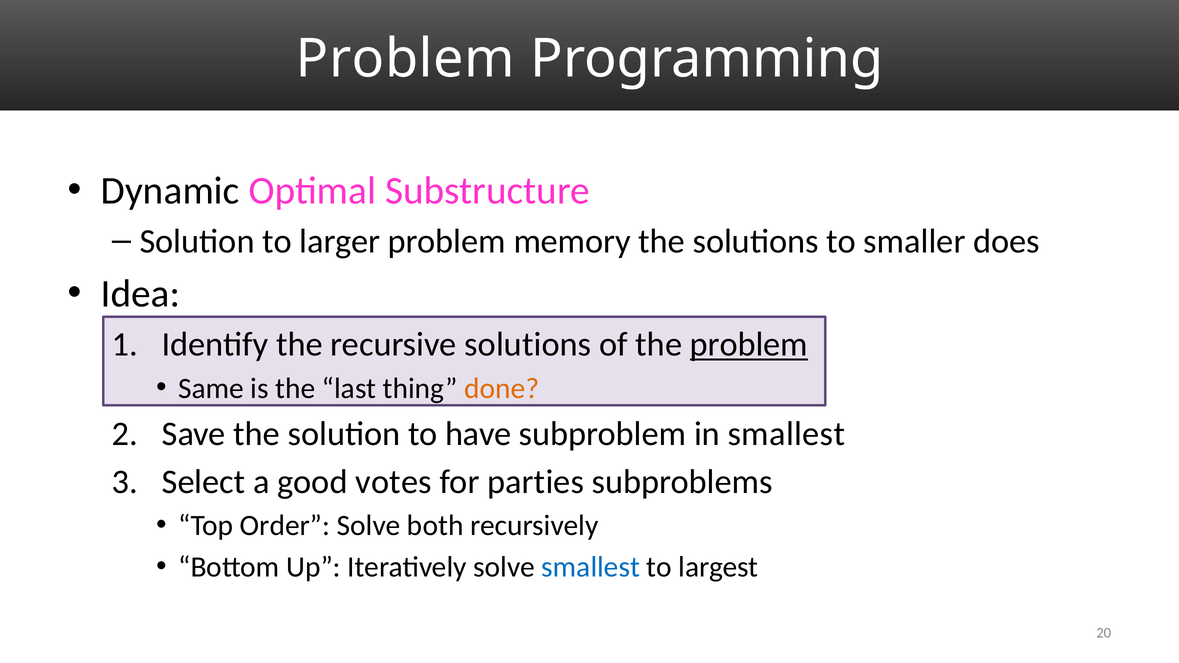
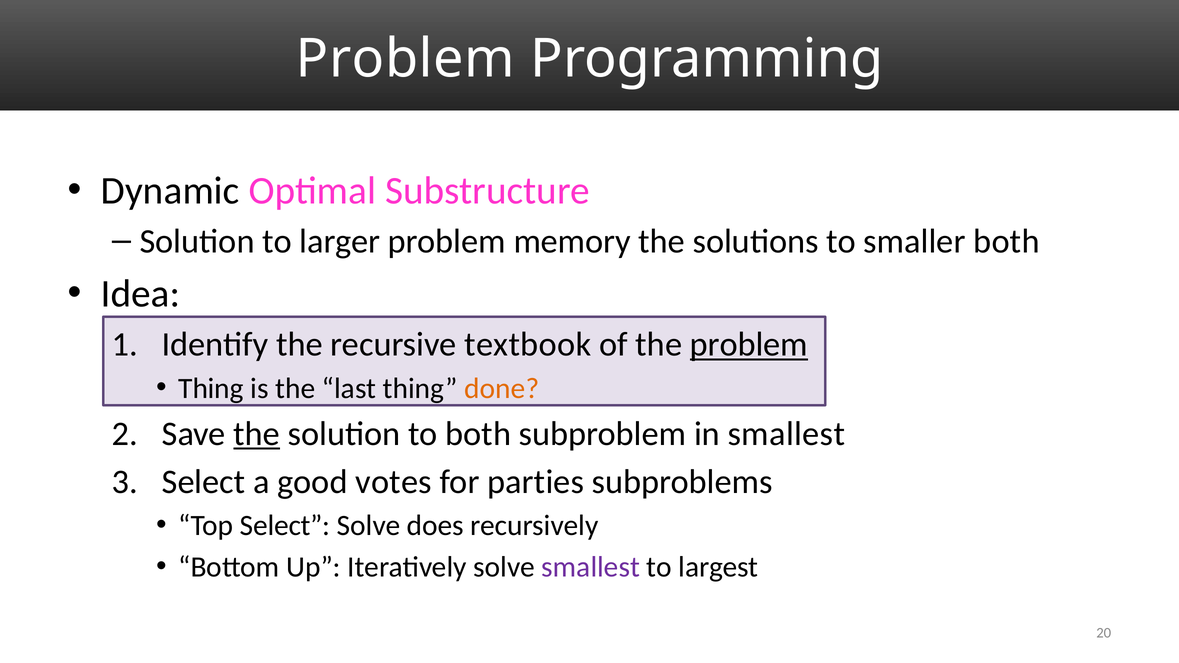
smaller does: does -> both (1007, 241)
recursive solutions: solutions -> textbook (528, 345)
Same: Same -> Thing (211, 388)
the underline: none -> present (257, 434)
to have: have -> both (478, 434)
Top Order: Order -> Select (285, 526)
both: both -> does (435, 526)
smallest colour: blue -> purple (591, 567)
